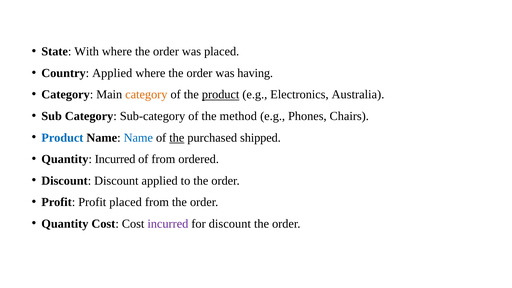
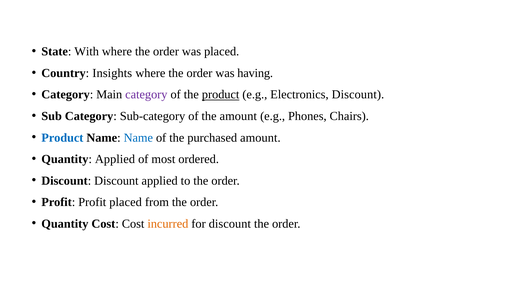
Country Applied: Applied -> Insights (112, 73)
category colour: orange -> purple (146, 95)
Electronics Australia: Australia -> Discount (358, 95)
the method: method -> amount (238, 116)
the underline: present -> none (177, 138)
purchased shipped: shipped -> amount (260, 138)
Quantity Incurred: Incurred -> Applied (115, 159)
of from: from -> most (163, 159)
incurred colour: purple -> orange (168, 224)
